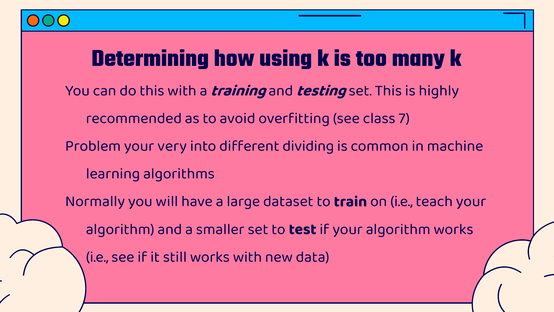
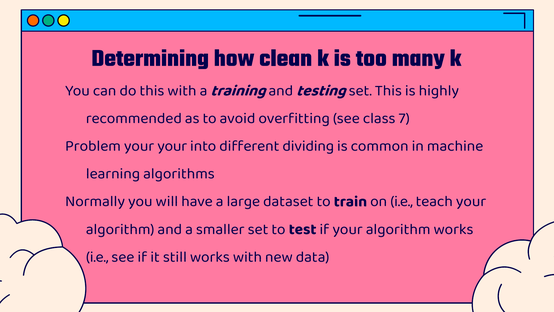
using: using -> clean (286, 58)
your very: very -> your (172, 146)
